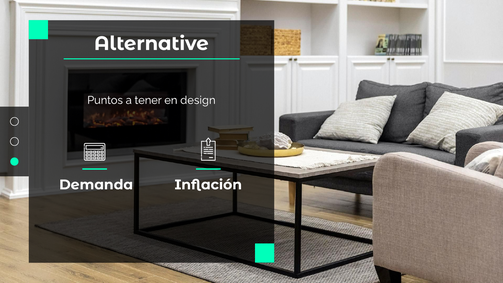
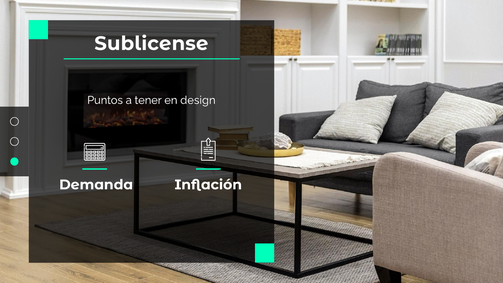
Alternative: Alternative -> Sublicense (151, 44)
